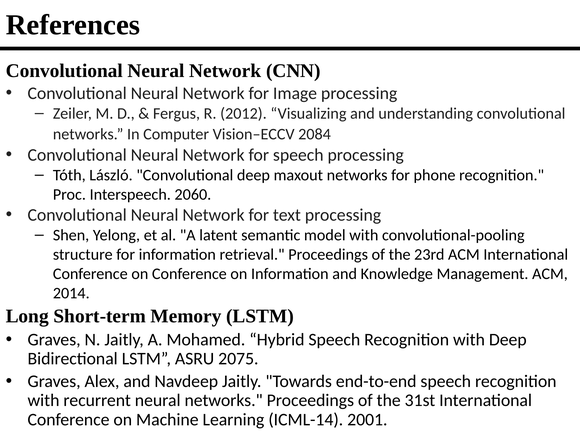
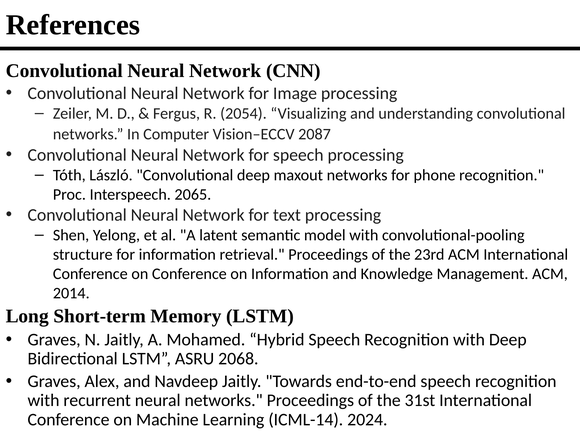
2012: 2012 -> 2054 (243, 113)
2084: 2084 -> 2087 (315, 134)
2060: 2060 -> 2065 (193, 195)
2075: 2075 -> 2068 (238, 359)
2001: 2001 -> 2024 (367, 420)
